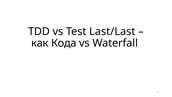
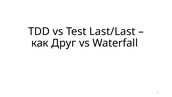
Кода: Кода -> Друг (64, 43)
